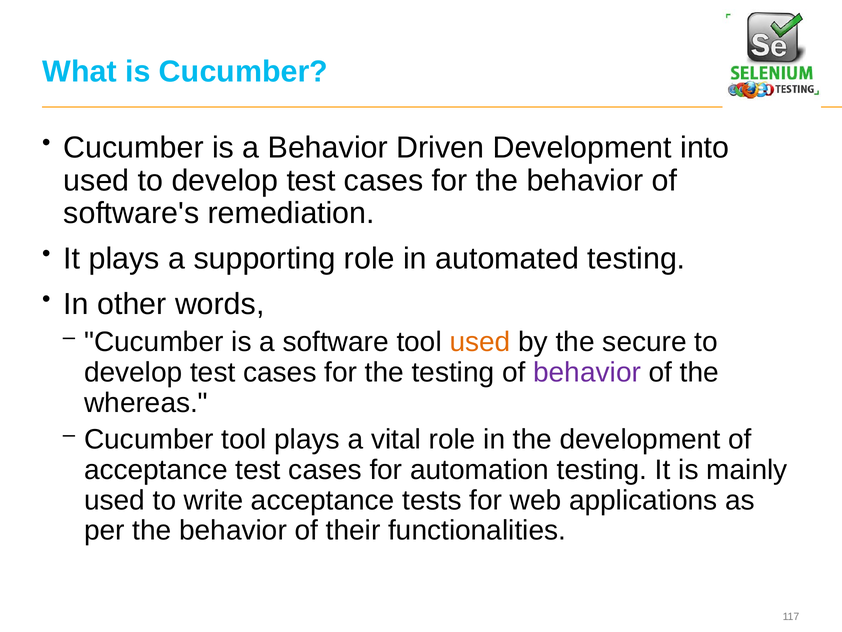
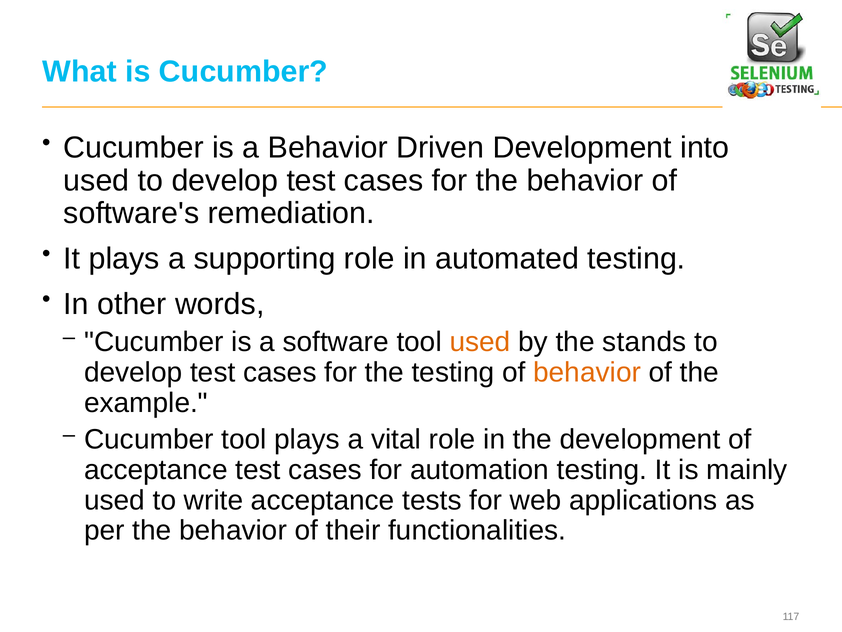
secure: secure -> stands (644, 342)
behavior colour: purple -> orange (587, 372)
whereas: whereas -> example (146, 402)
